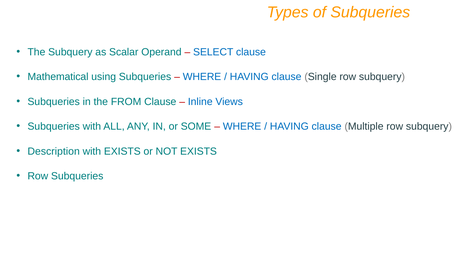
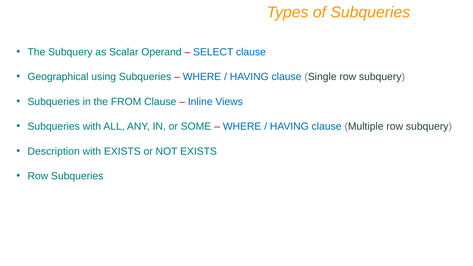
Mathematical: Mathematical -> Geographical (58, 77)
